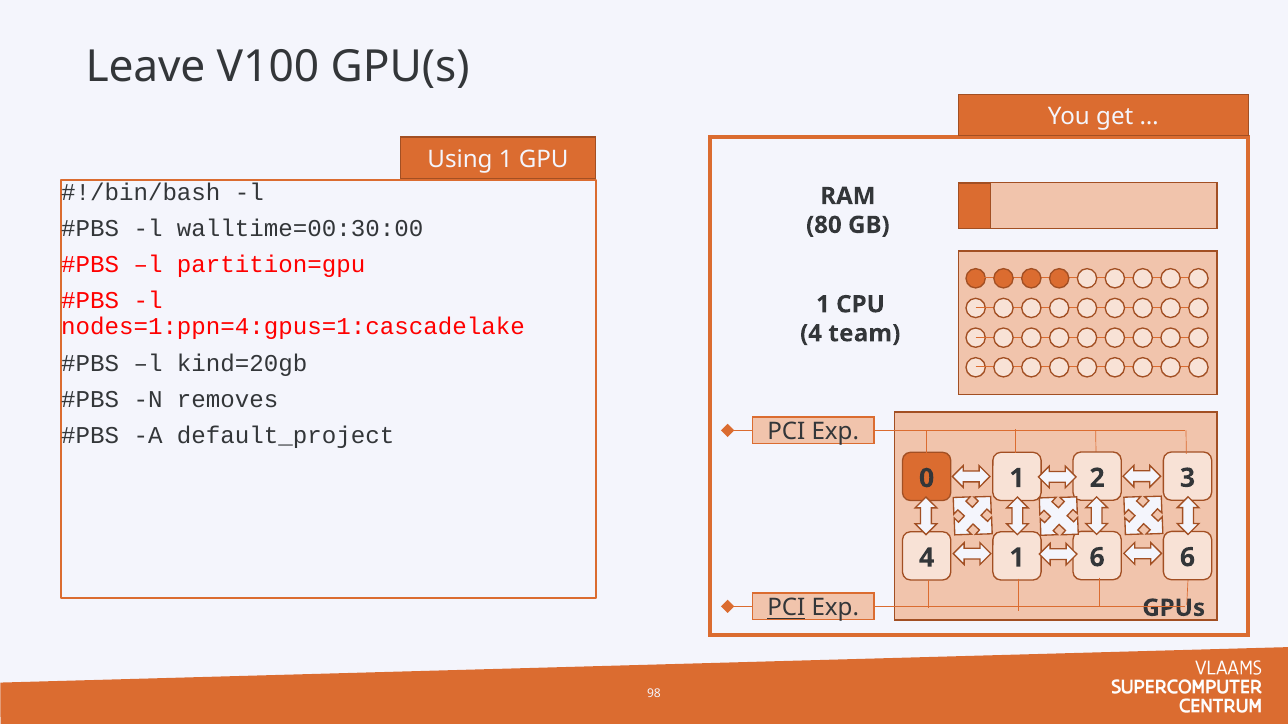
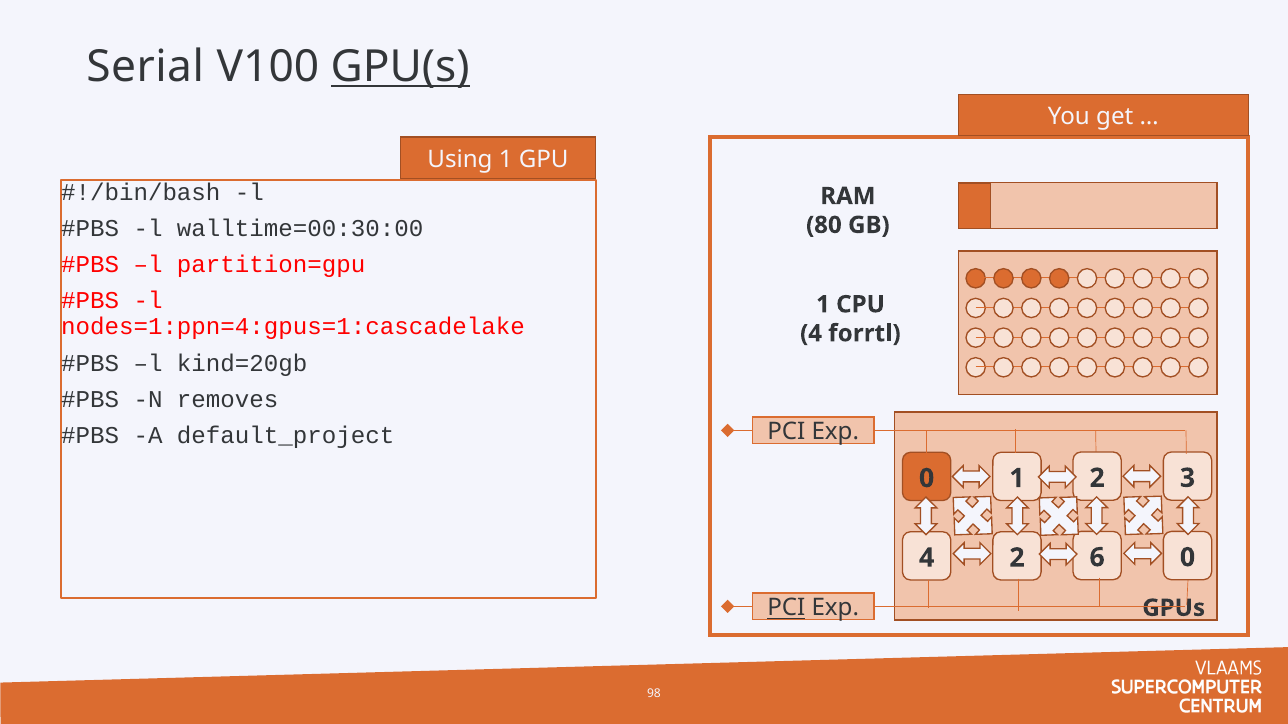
Leave: Leave -> Serial (145, 67)
GPU(s underline: none -> present (400, 67)
team: team -> forrtl (864, 334)
6 6: 6 -> 0 (1188, 558)
4 1: 1 -> 2 (1017, 558)
